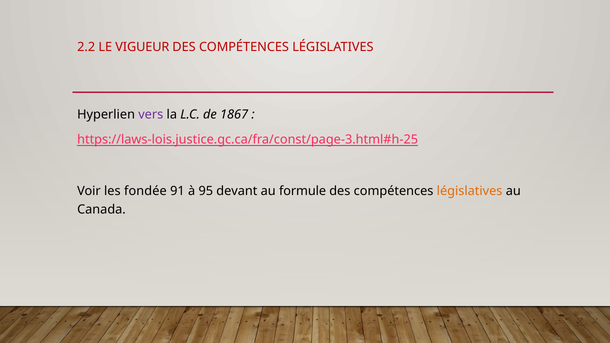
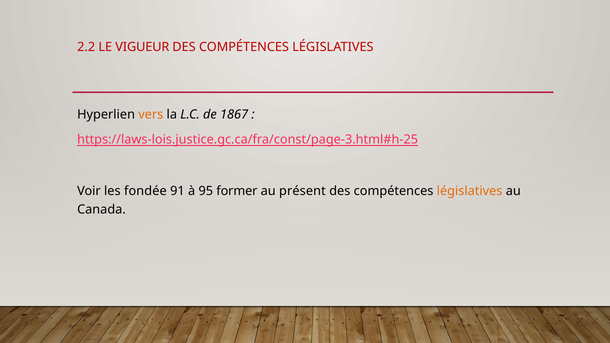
vers colour: purple -> orange (151, 115)
devant: devant -> former (237, 191)
formule: formule -> présent (302, 191)
